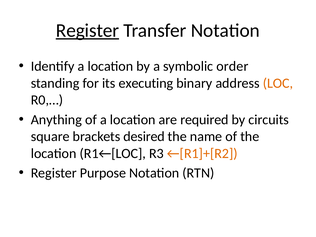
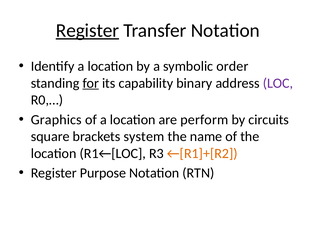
for underline: none -> present (91, 83)
executing: executing -> capability (146, 83)
LOC colour: orange -> purple (278, 83)
Anything: Anything -> Graphics (56, 120)
required: required -> perform (204, 120)
desired: desired -> system (144, 137)
